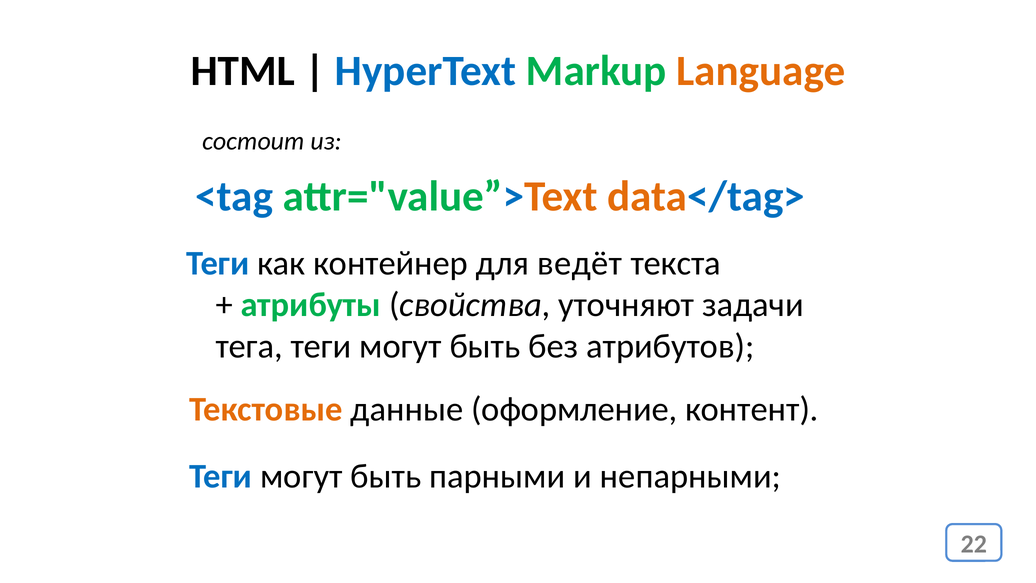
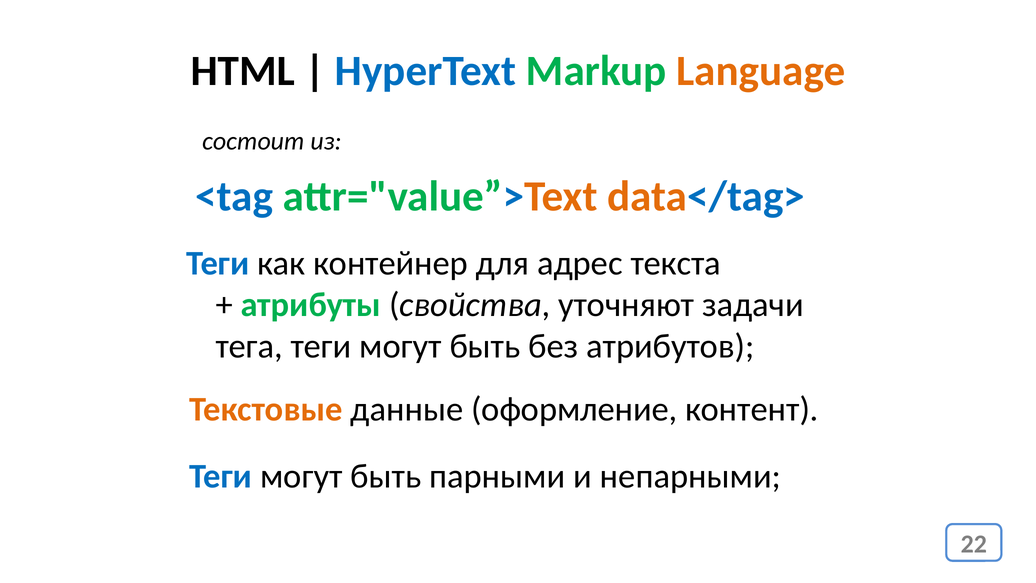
ведёт: ведёт -> адрес (580, 263)
